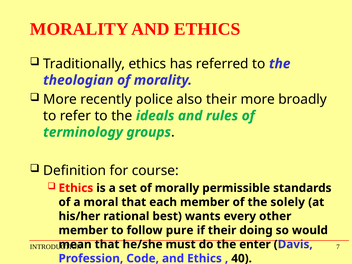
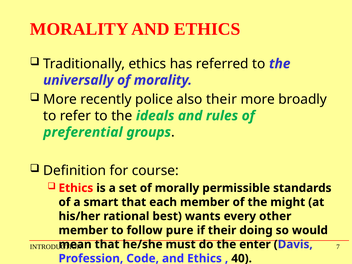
theologian: theologian -> universally (78, 80)
terminology: terminology -> preferential (83, 132)
moral: moral -> smart (101, 202)
solely: solely -> might (288, 202)
